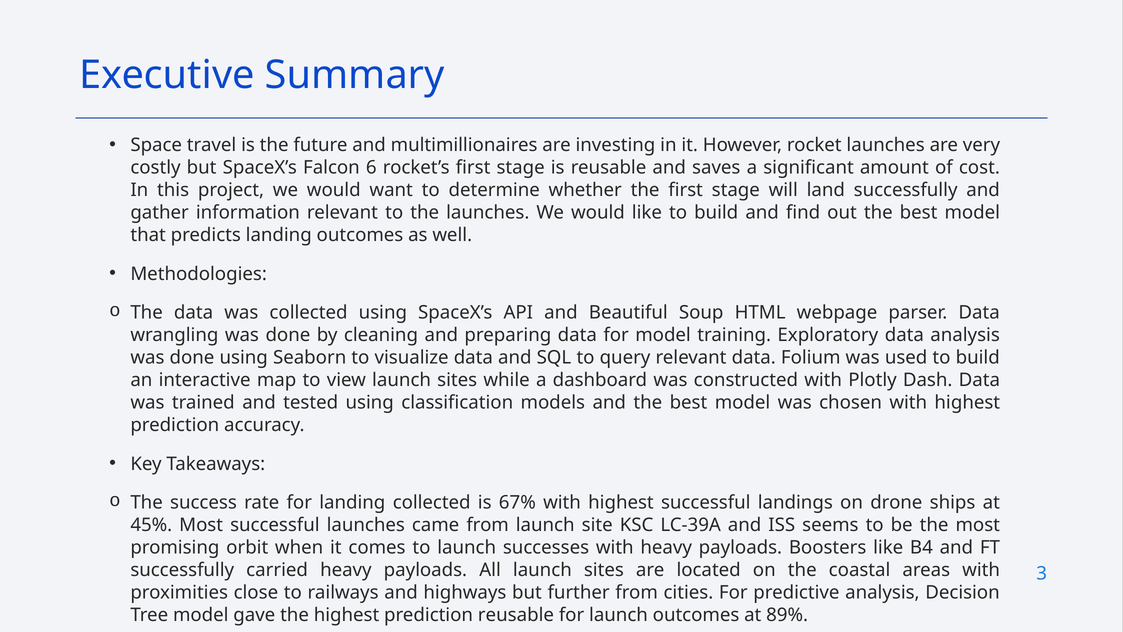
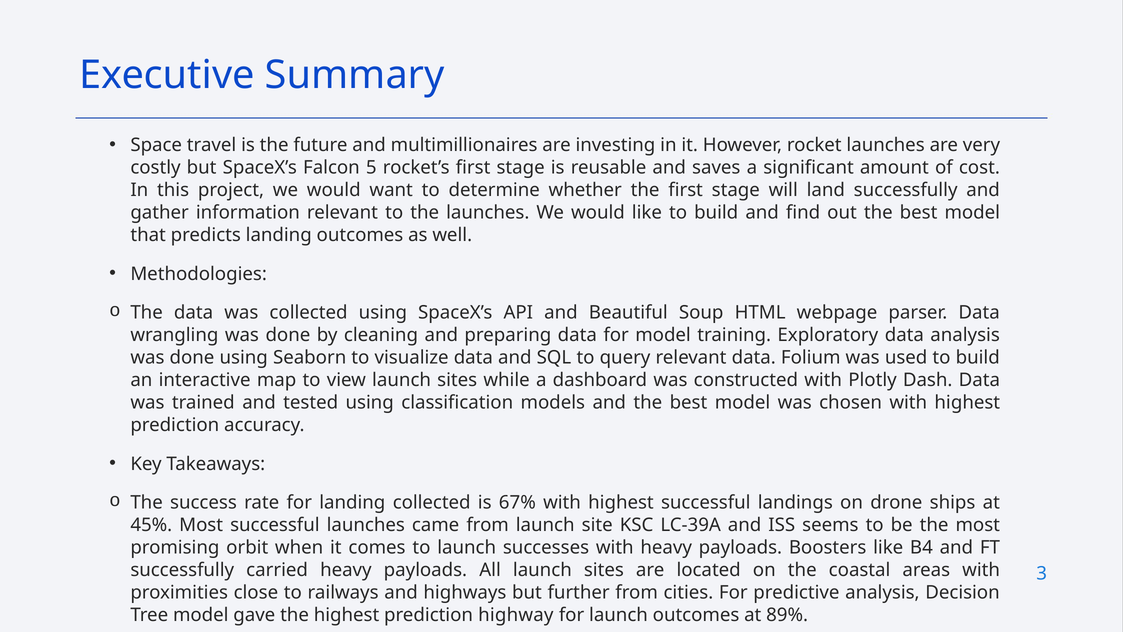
6: 6 -> 5 (371, 168)
prediction reusable: reusable -> highway (516, 615)
